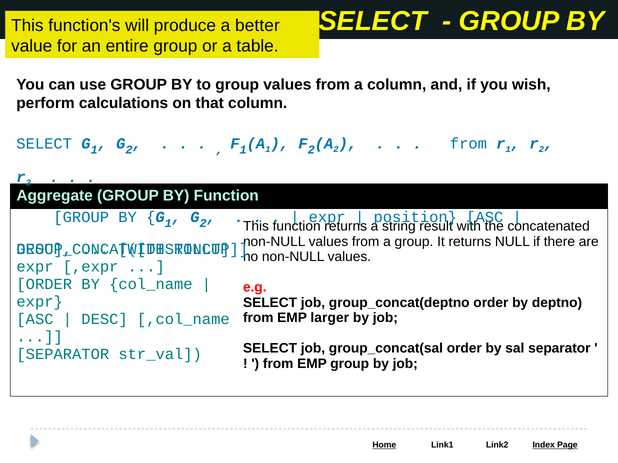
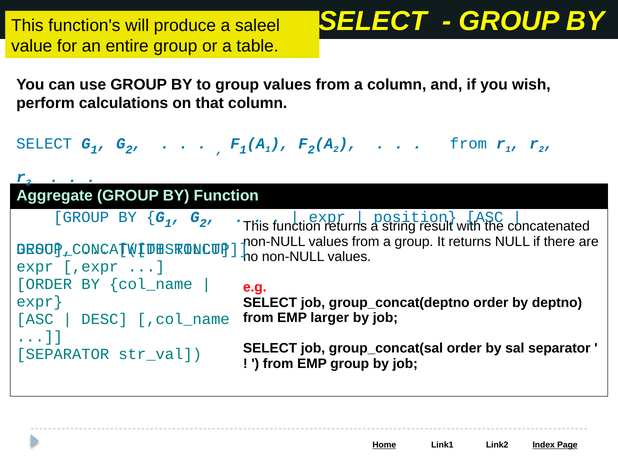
better: better -> saleel (257, 25)
